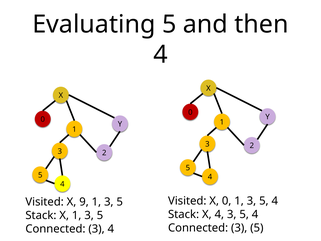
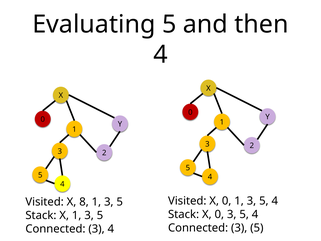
9: 9 -> 8 (84, 202)
Stack X 4: 4 -> 0 (219, 214)
